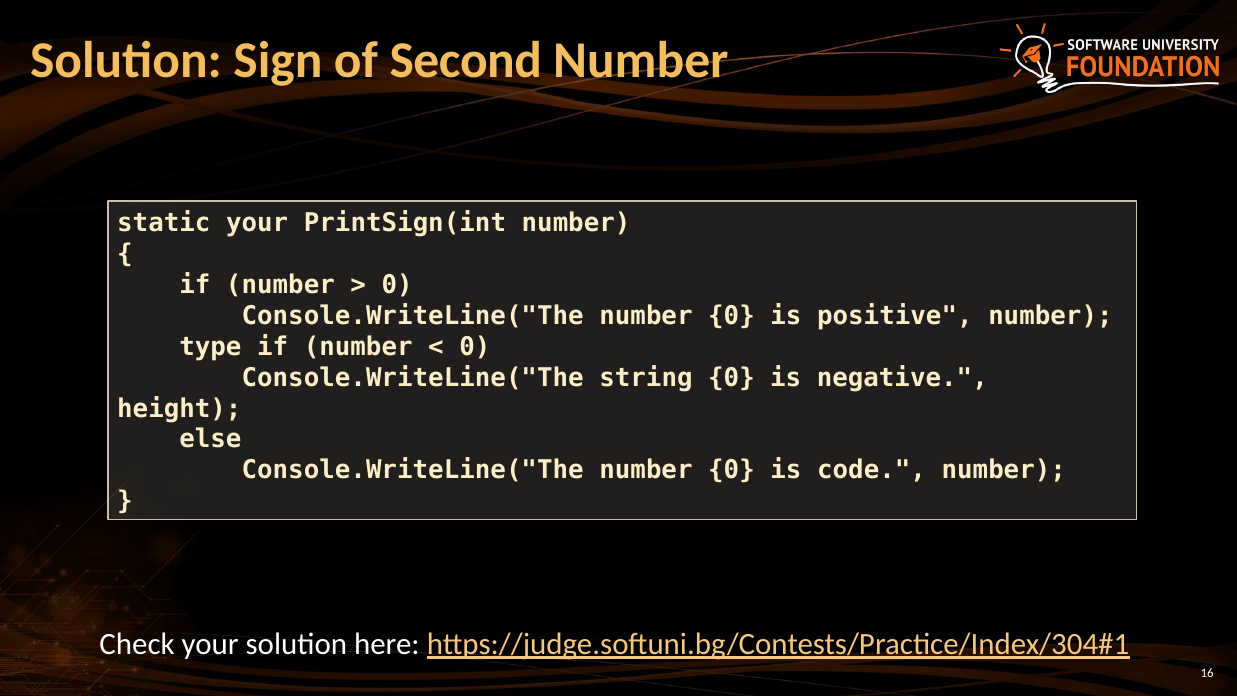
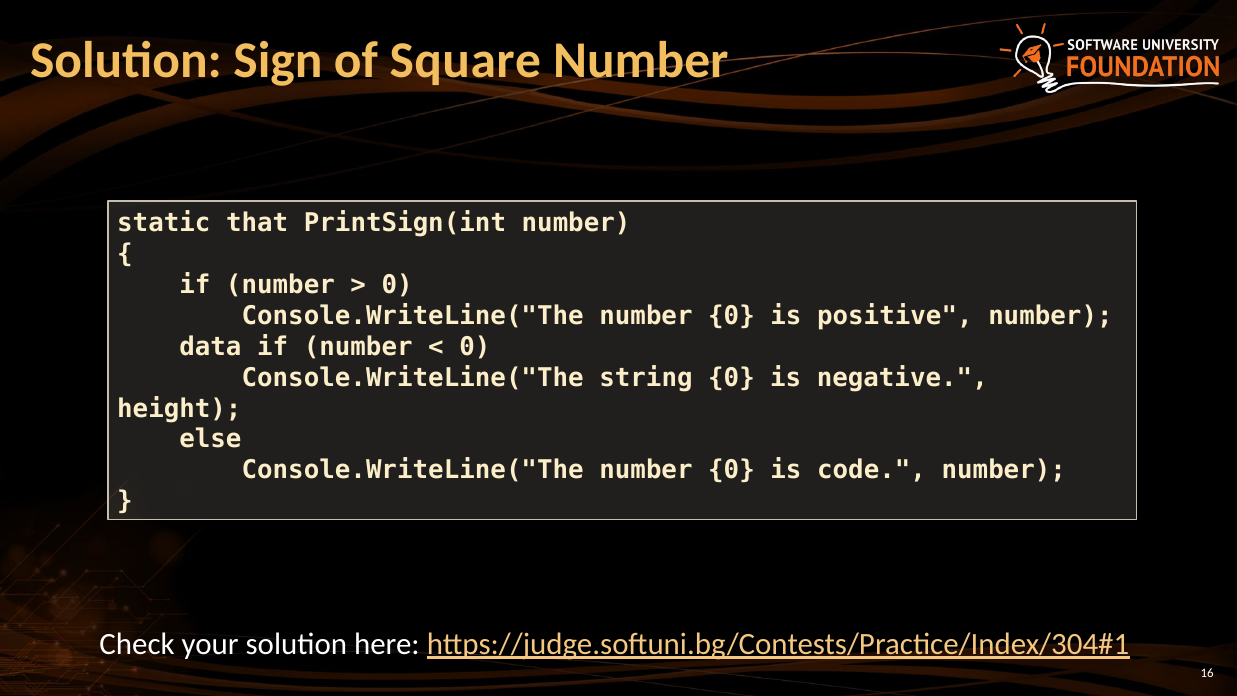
Second: Second -> Square (465, 60)
static your: your -> that (257, 223)
type: type -> data (210, 347)
